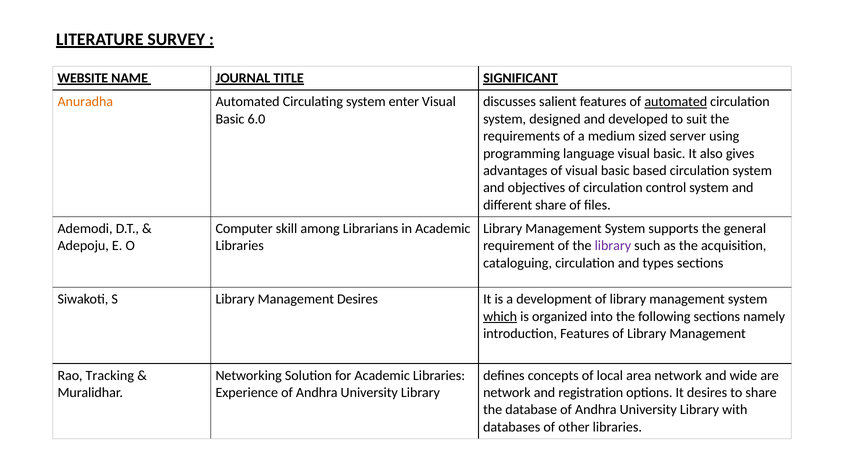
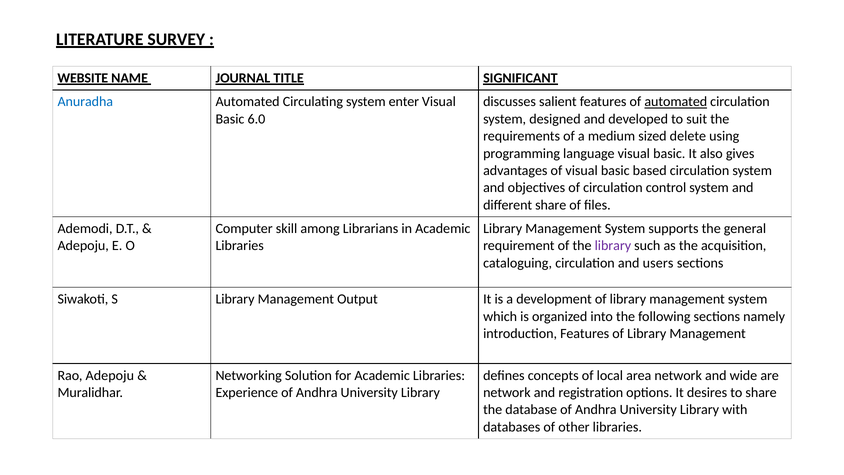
Anuradha colour: orange -> blue (85, 102)
server: server -> delete (688, 136)
types: types -> users (658, 263)
Management Desires: Desires -> Output (357, 299)
which underline: present -> none (500, 316)
Rao Tracking: Tracking -> Adepoju (110, 375)
